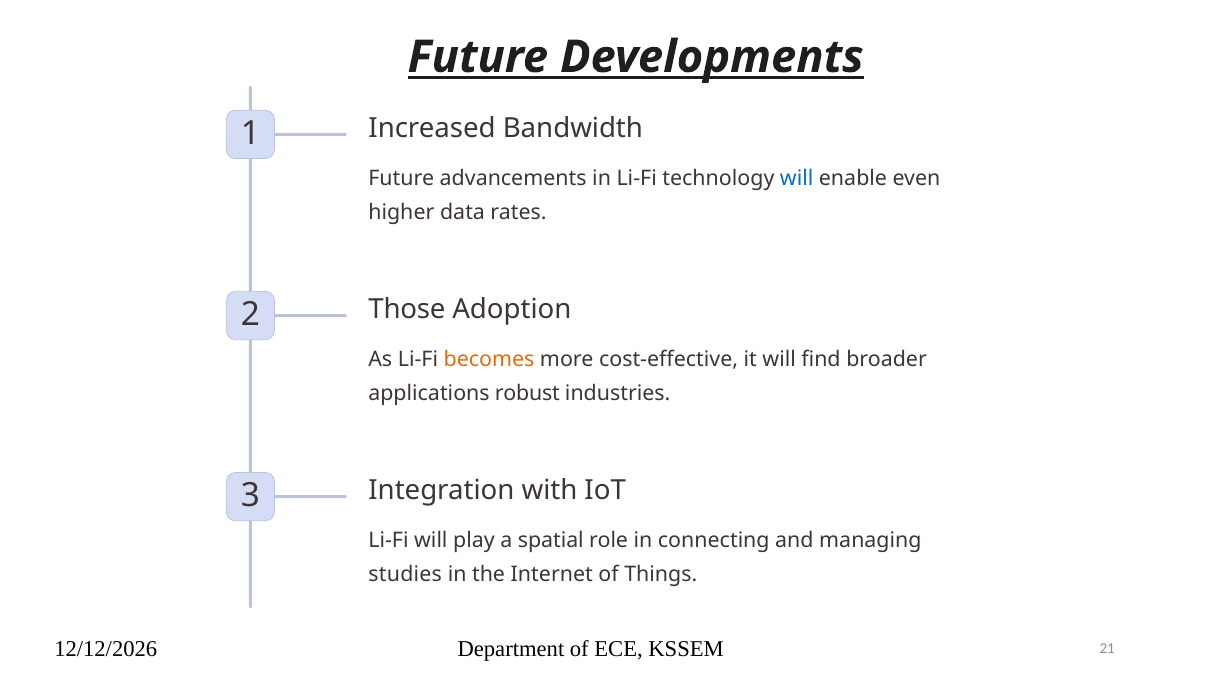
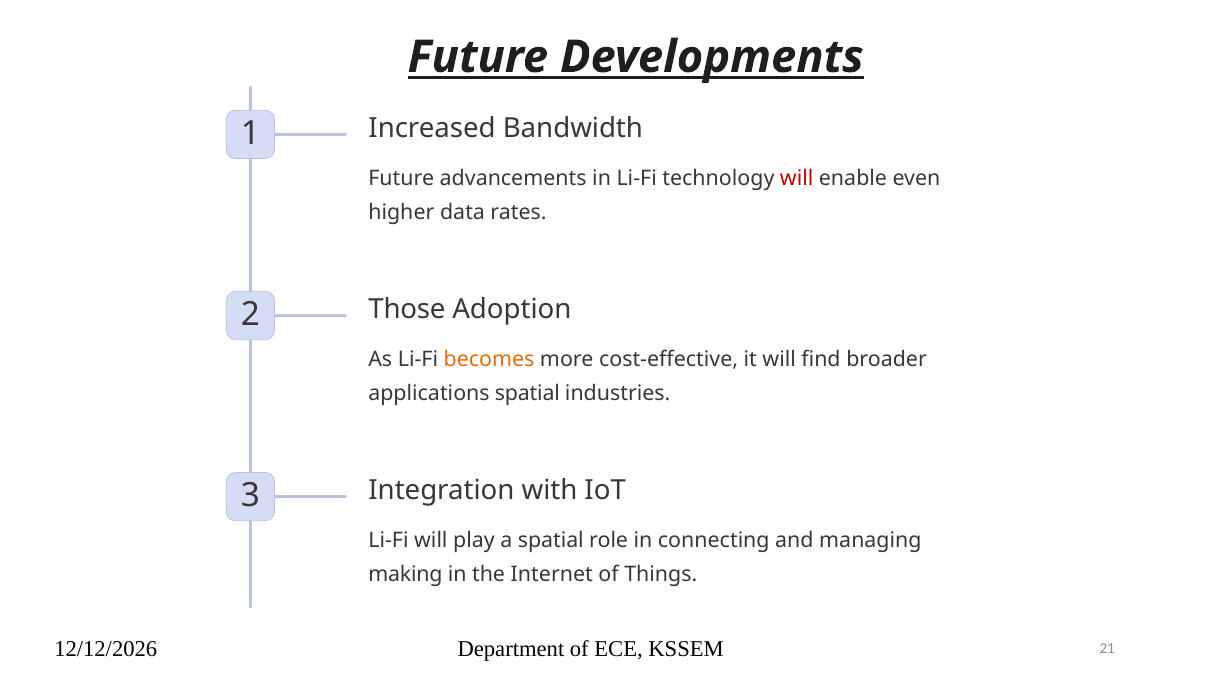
will colour: blue -> red (797, 178)
applications robust: robust -> spatial (527, 393)
studies: studies -> making (405, 574)
